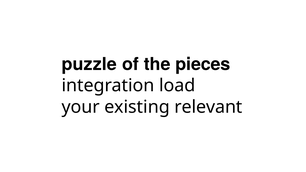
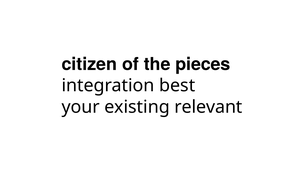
puzzle: puzzle -> citizen (89, 64)
load: load -> best (177, 86)
